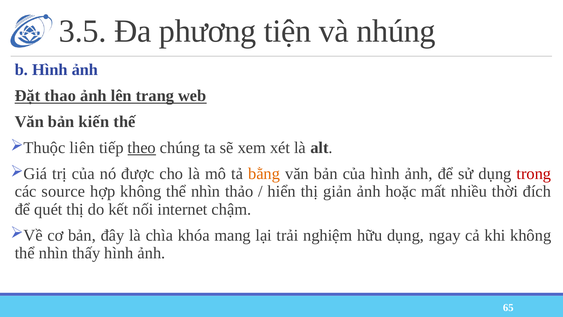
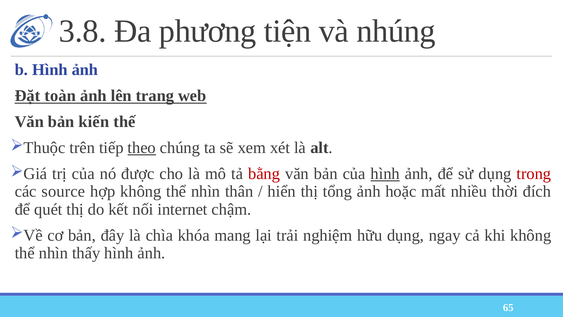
3.5: 3.5 -> 3.8 (83, 31)
thao: thao -> toàn (60, 96)
liên: liên -> trên (82, 148)
bằng colour: orange -> red (264, 174)
hình underline: none -> present (385, 174)
thảo: thảo -> thân (239, 191)
giản: giản -> tổng (337, 191)
